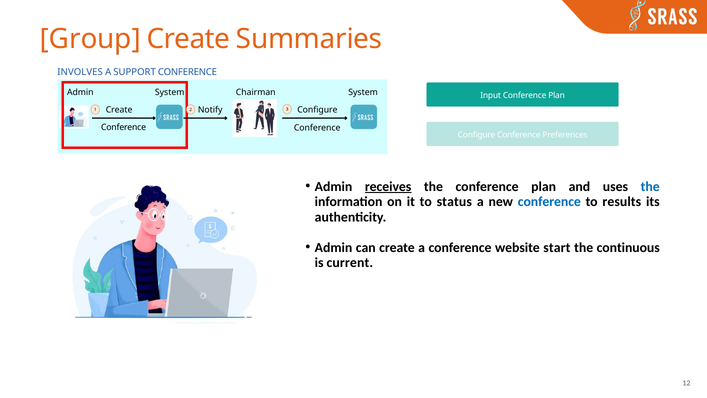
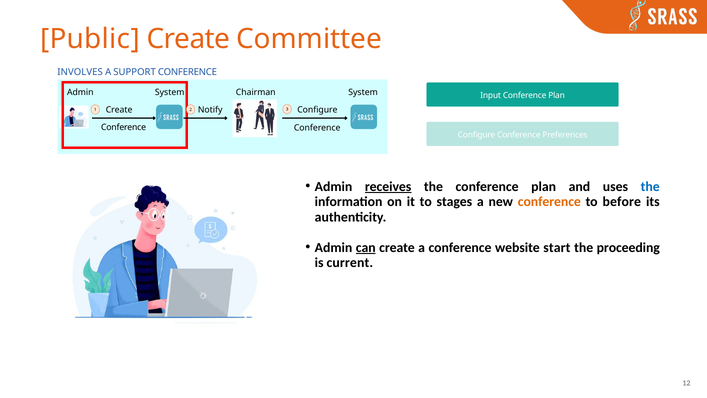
Group: Group -> Public (90, 39)
Summaries: Summaries -> Committee (309, 39)
status: status -> stages (454, 202)
conference colour: blue -> orange (549, 202)
results: results -> before (622, 202)
can underline: none -> present (366, 247)
continuous: continuous -> proceeding (628, 247)
